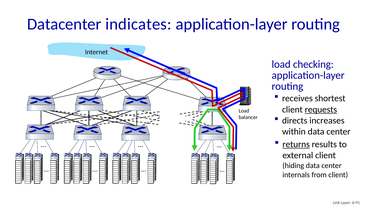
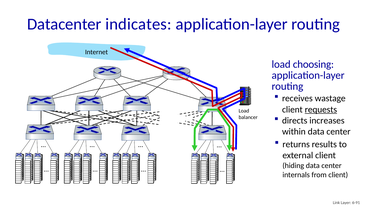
checking: checking -> choosing (313, 64)
shortest: shortest -> wastage (330, 98)
returns underline: present -> none (296, 144)
